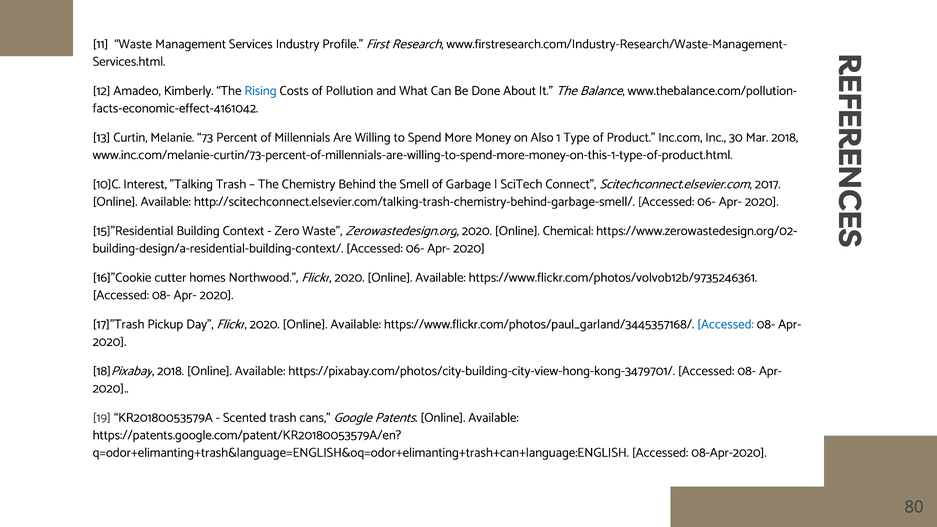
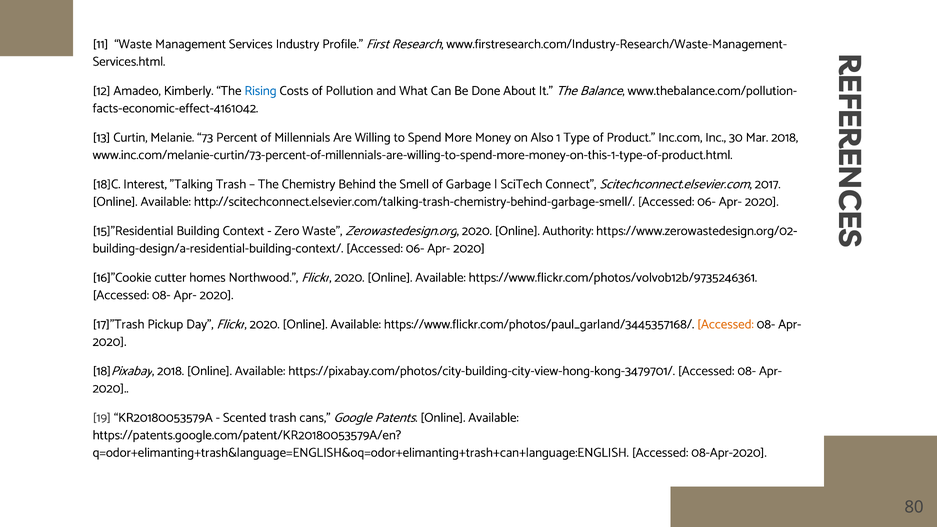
10]C: 10]C -> 18]C (107, 184)
Chemical: Chemical -> Authority (568, 231)
Accessed colour: blue -> orange (725, 324)
